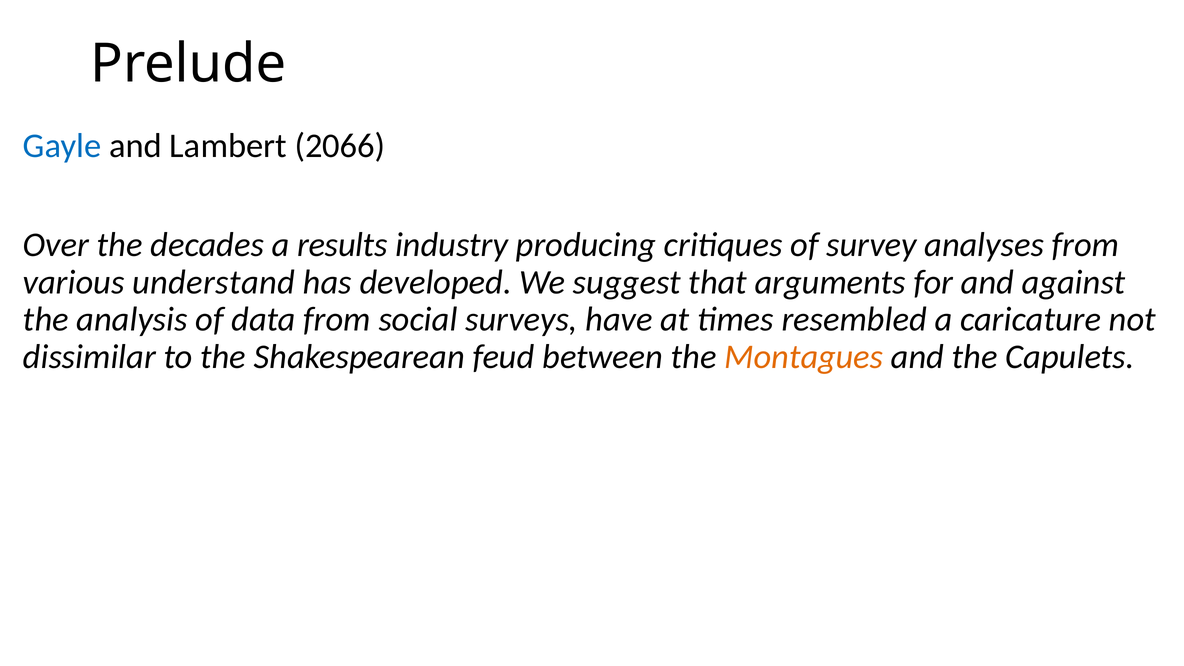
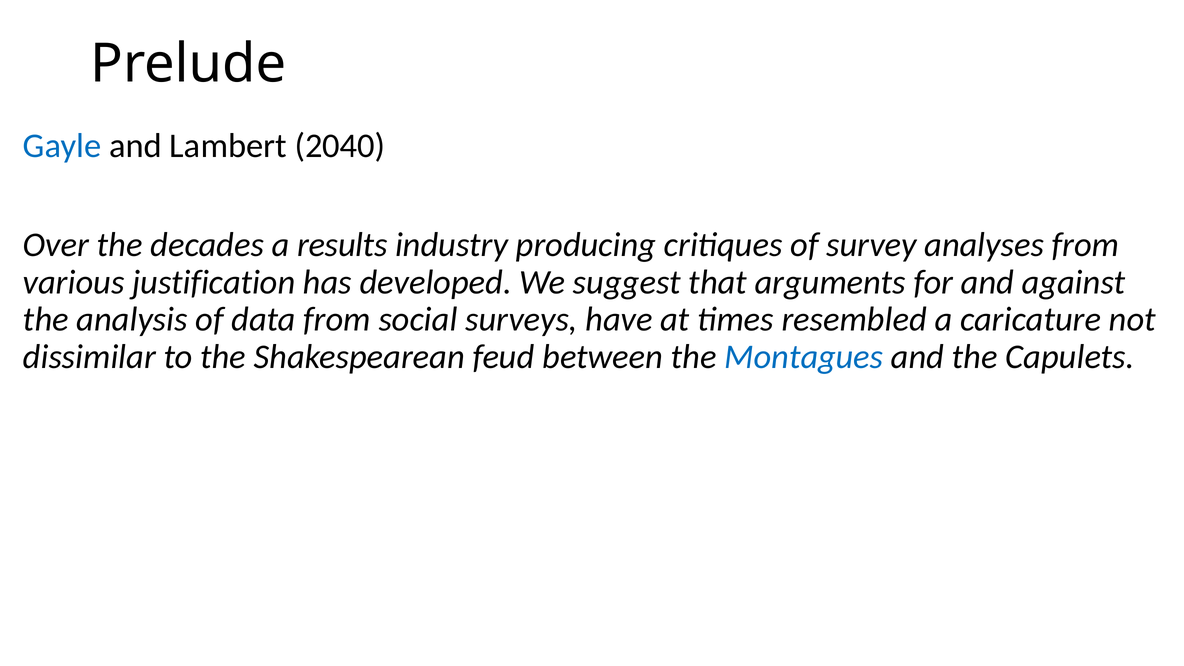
2066: 2066 -> 2040 (340, 146)
understand: understand -> justification (214, 282)
Montagues colour: orange -> blue (804, 357)
